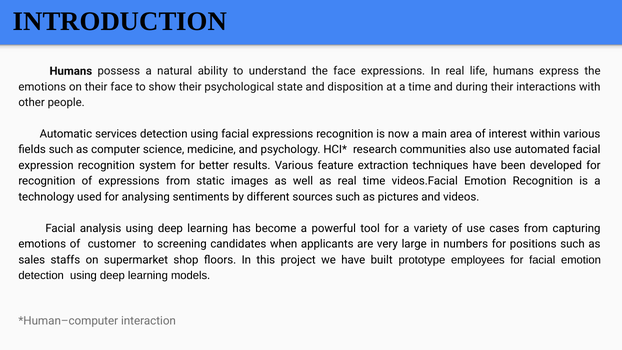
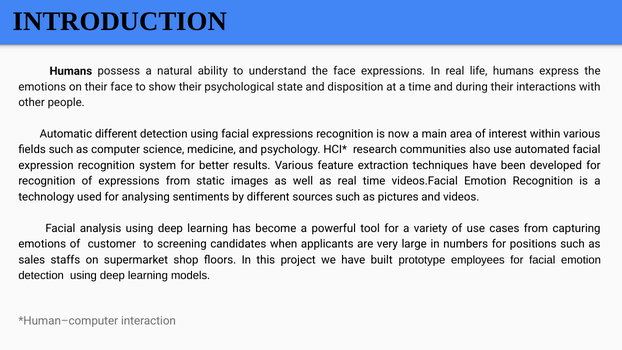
Automatic services: services -> different (116, 134)
